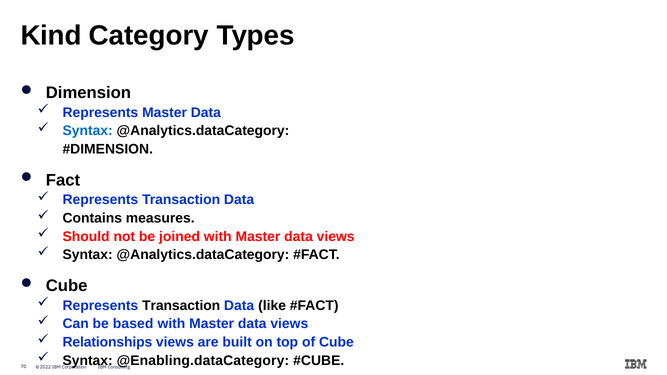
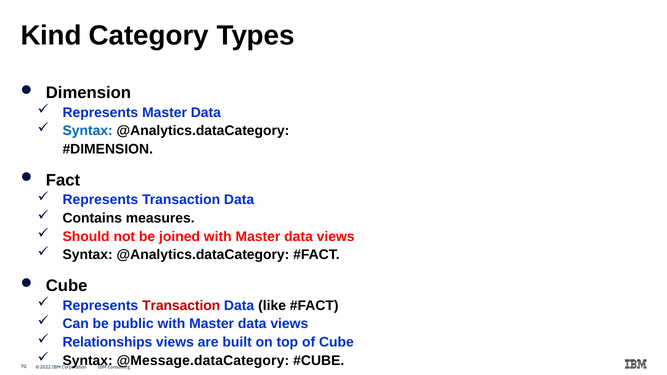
Transaction colour: black -> red (181, 306)
based: based -> public (133, 324)
@Enabling.dataCategory: @Enabling.dataCategory -> @Message.dataCategory (203, 361)
